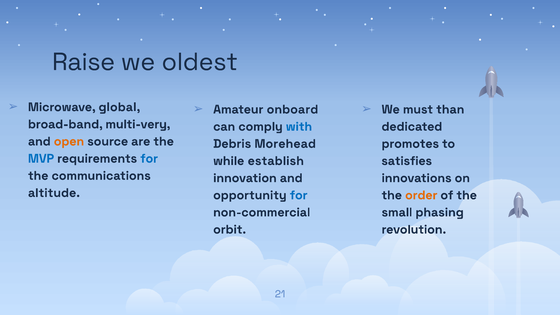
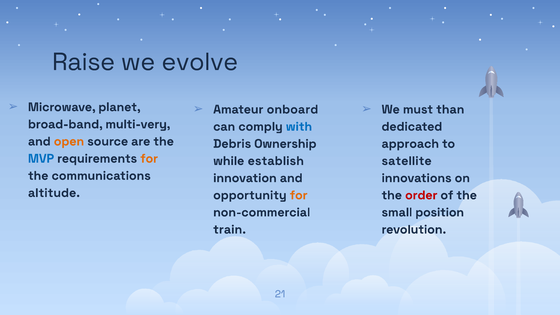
oldest: oldest -> evolve (200, 62)
global: global -> planet (119, 107)
Morehead: Morehead -> Ownership (285, 144)
promotes: promotes -> approach (410, 144)
for colour: blue -> orange (149, 159)
satisfies: satisfies -> satellite (407, 161)
for colour: blue -> orange (299, 195)
order colour: orange -> red (421, 195)
phasing: phasing -> position (440, 212)
orbit: orbit -> train (230, 229)
